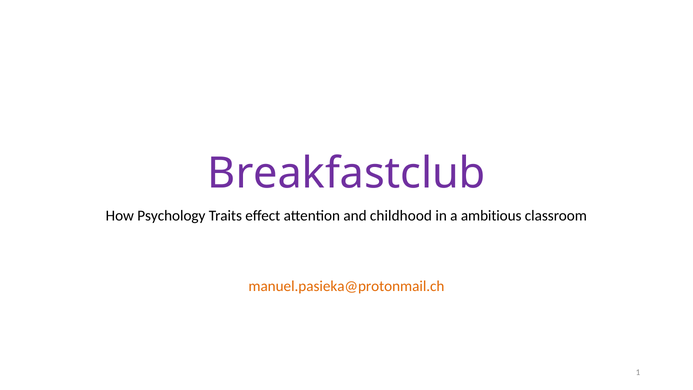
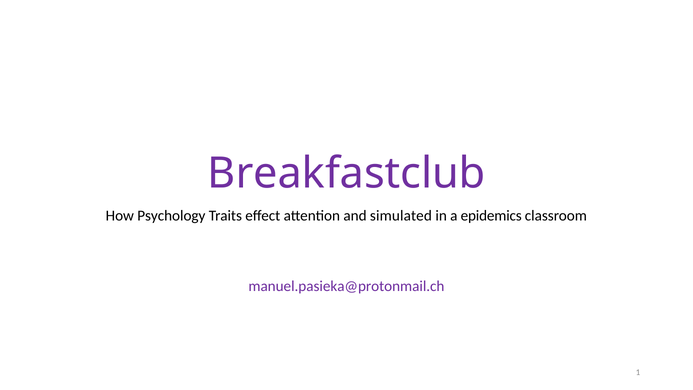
childhood: childhood -> simulated (401, 215)
ambitious: ambitious -> epidemics (491, 215)
manuel.pasieka@protonmail.ch colour: orange -> purple (346, 286)
